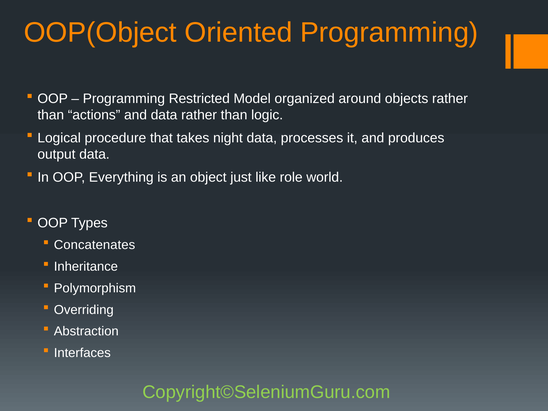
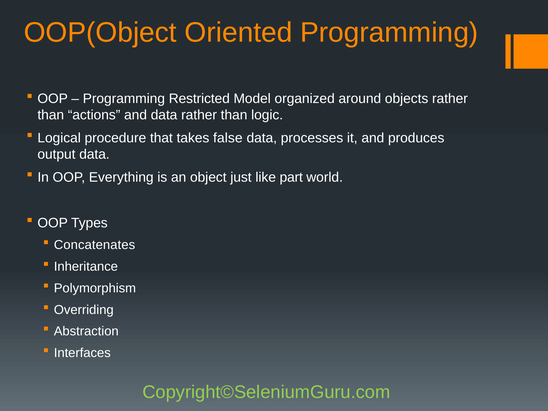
night: night -> false (228, 138)
role: role -> part (291, 177)
